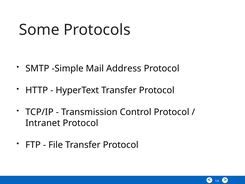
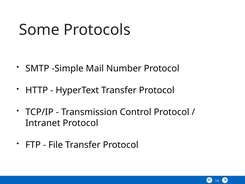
Address: Address -> Number (124, 68)
